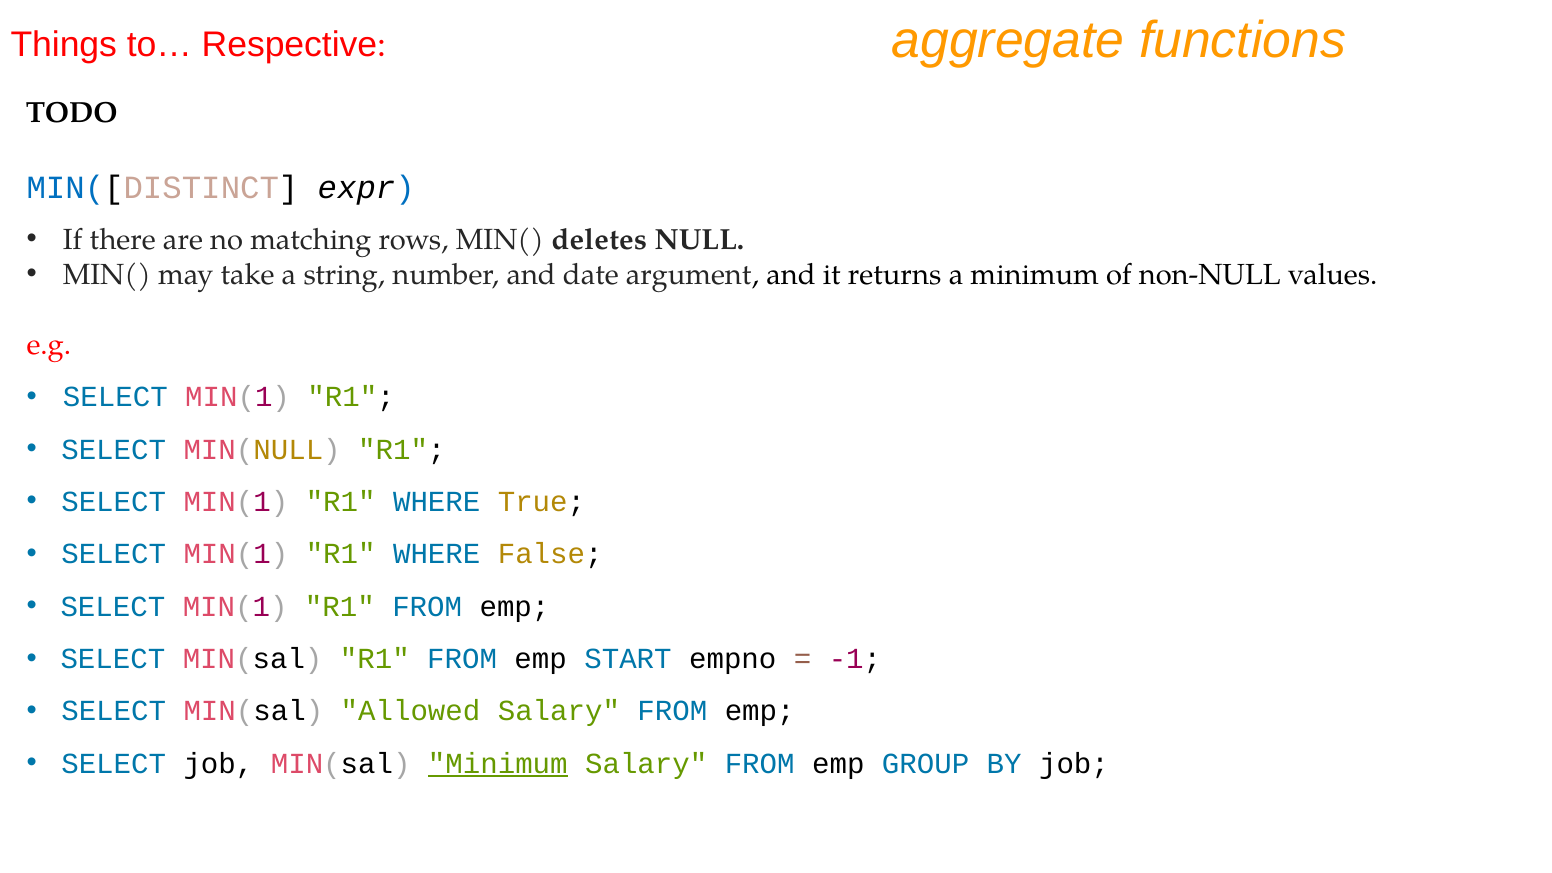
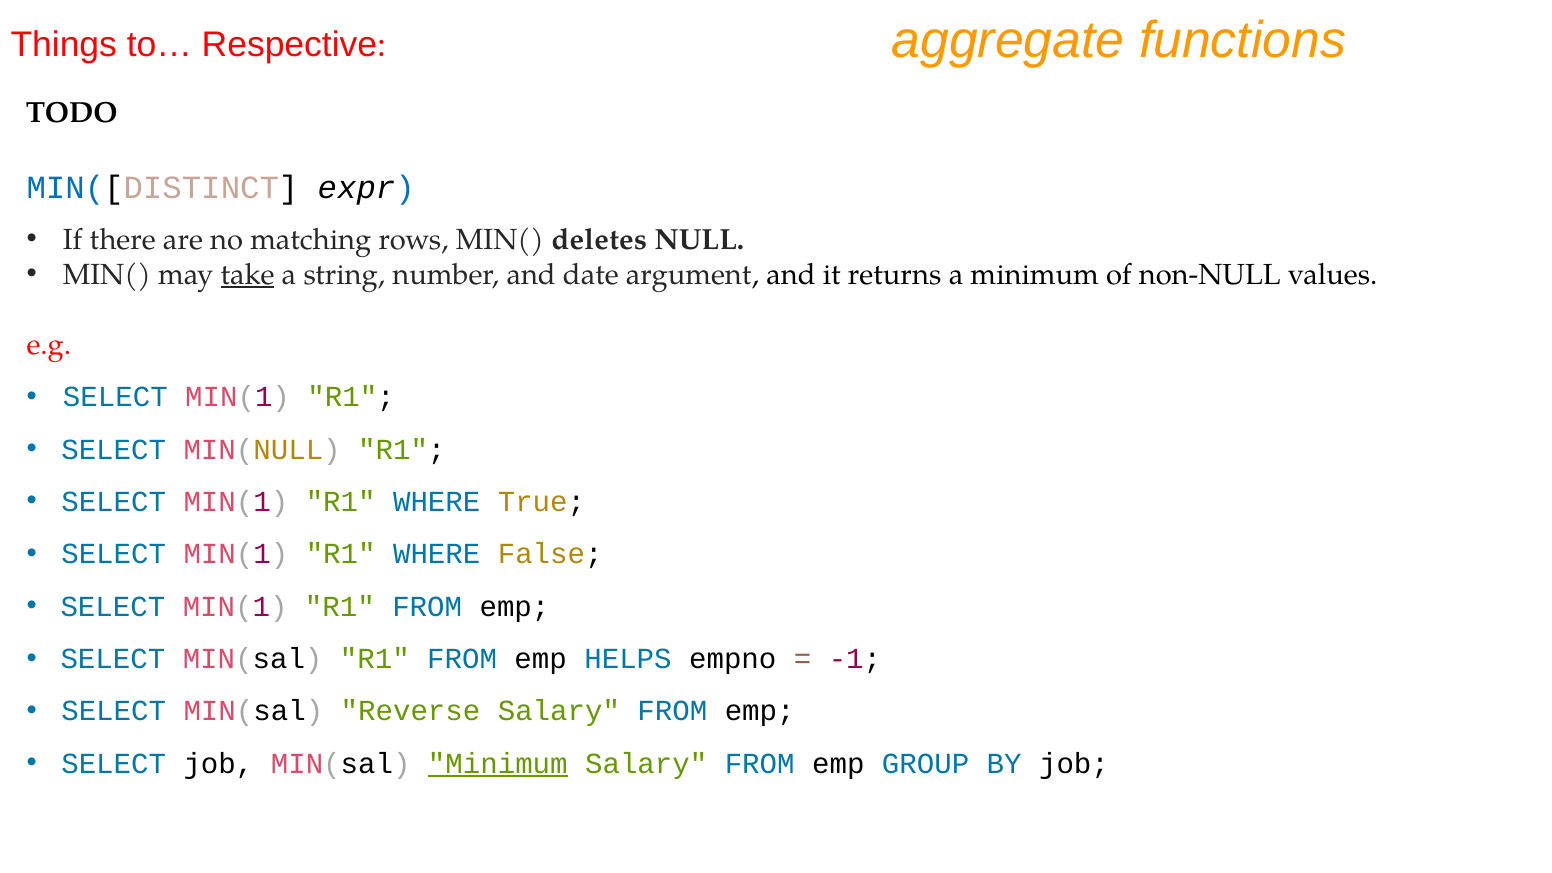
take underline: none -> present (248, 275)
START: START -> HELPS (628, 659)
Allowed: Allowed -> Reverse (411, 711)
